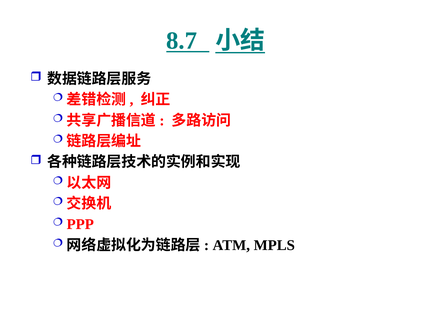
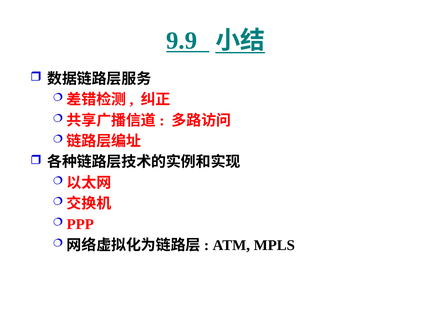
8.7: 8.7 -> 9.9 (182, 41)
